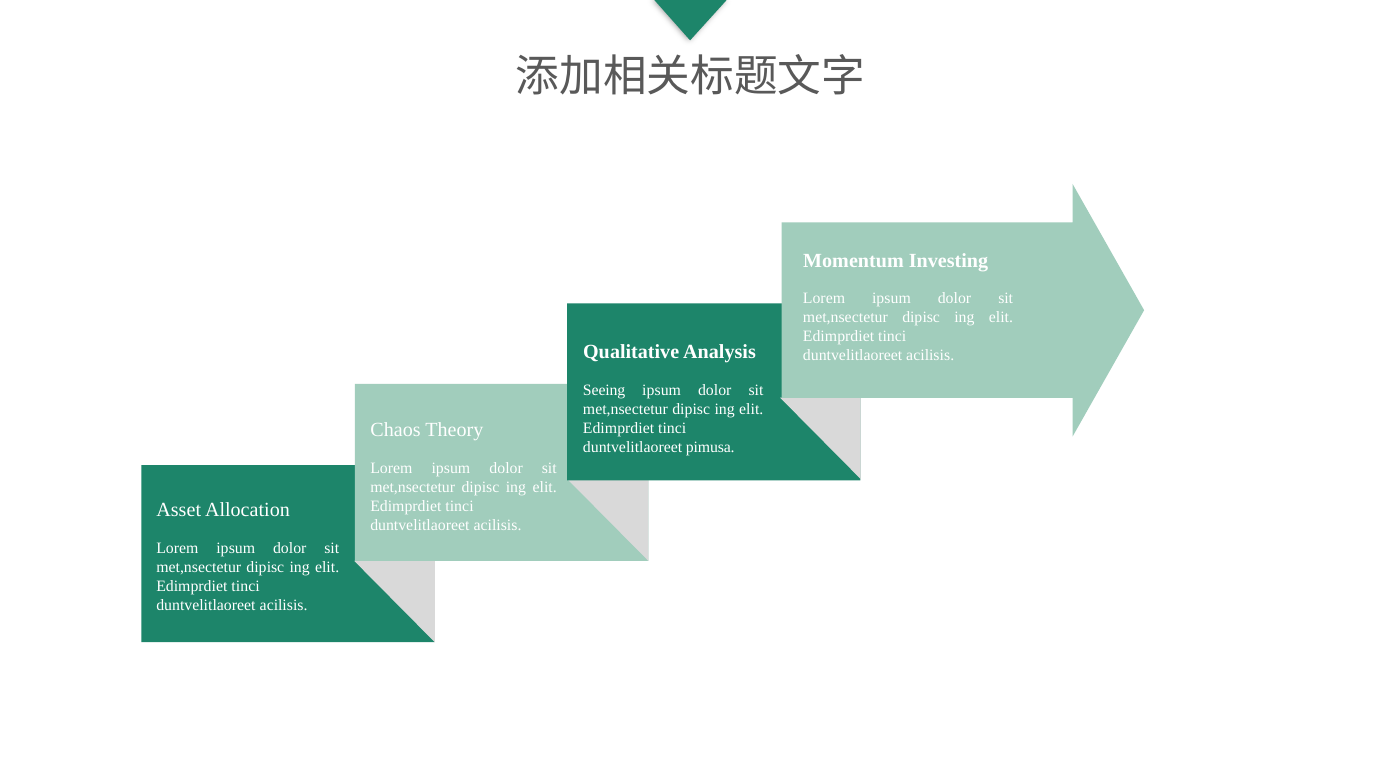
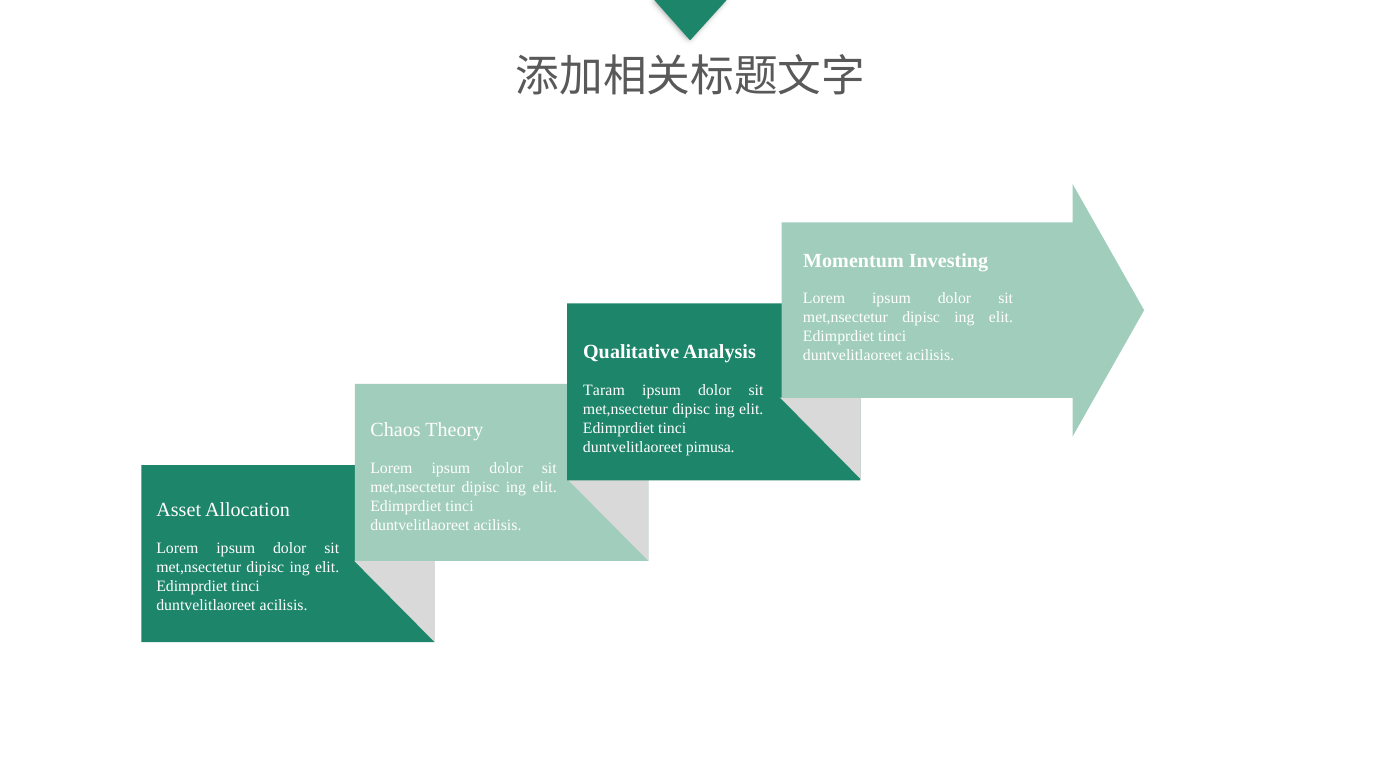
Seeing: Seeing -> Taram (604, 390)
